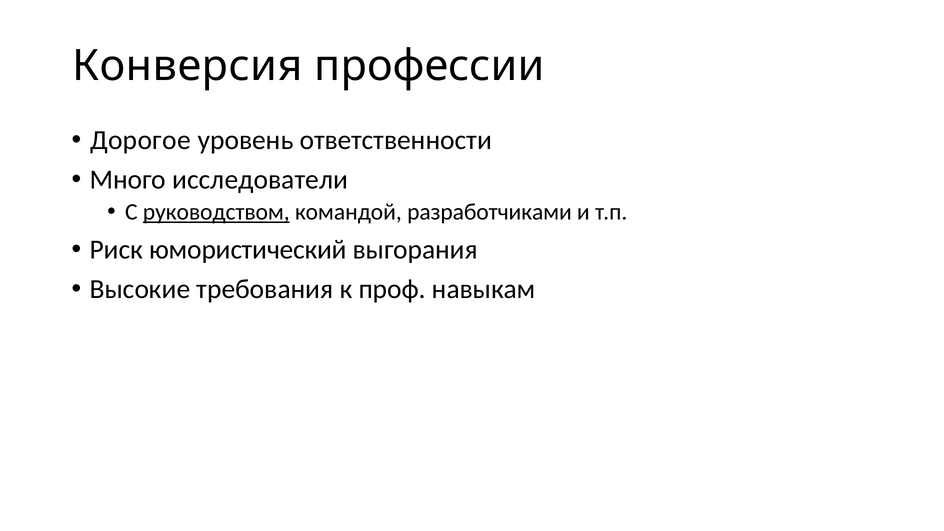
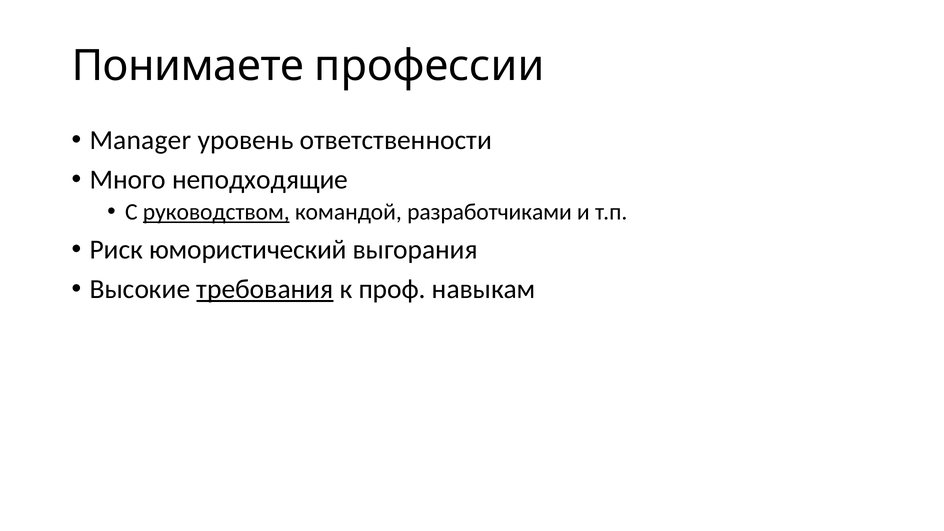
Конверсия: Конверсия -> Понимаете (188, 66)
Дорогое: Дорогое -> Manager (140, 140)
исследователи: исследователи -> неподходящие (260, 180)
требования underline: none -> present (265, 289)
